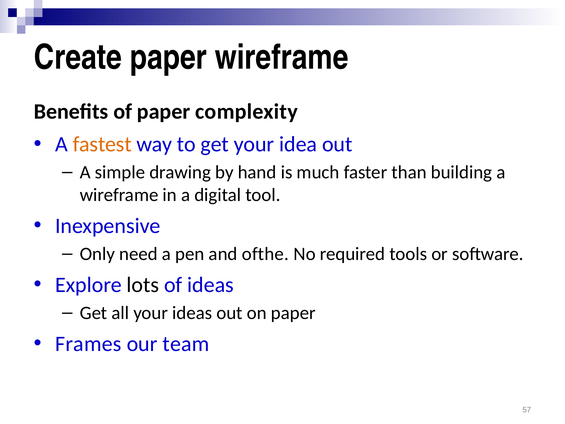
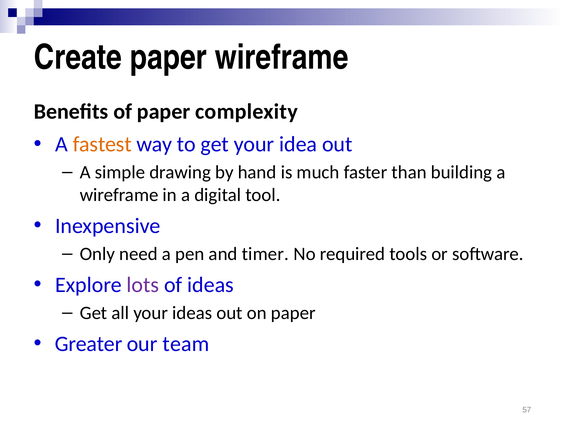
ofthe: ofthe -> timer (265, 254)
lots colour: black -> purple (143, 285)
Frames: Frames -> Greater (89, 344)
